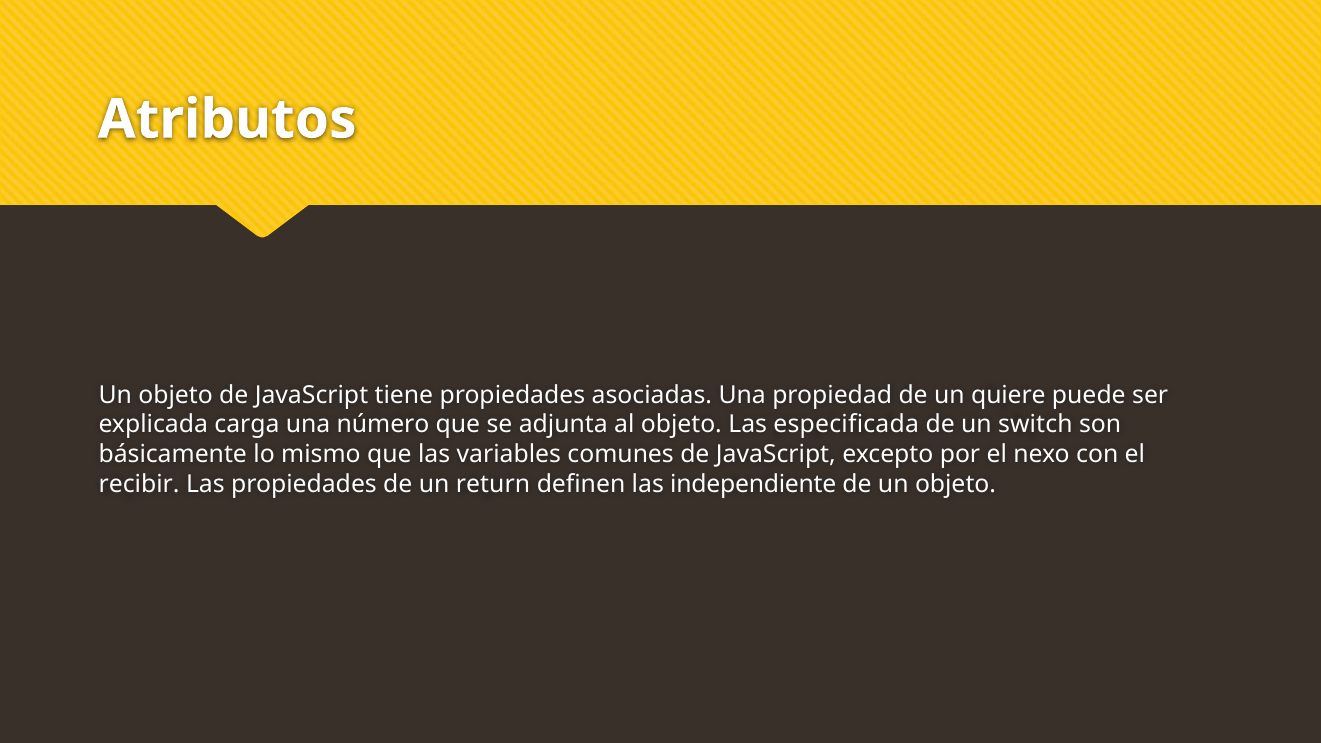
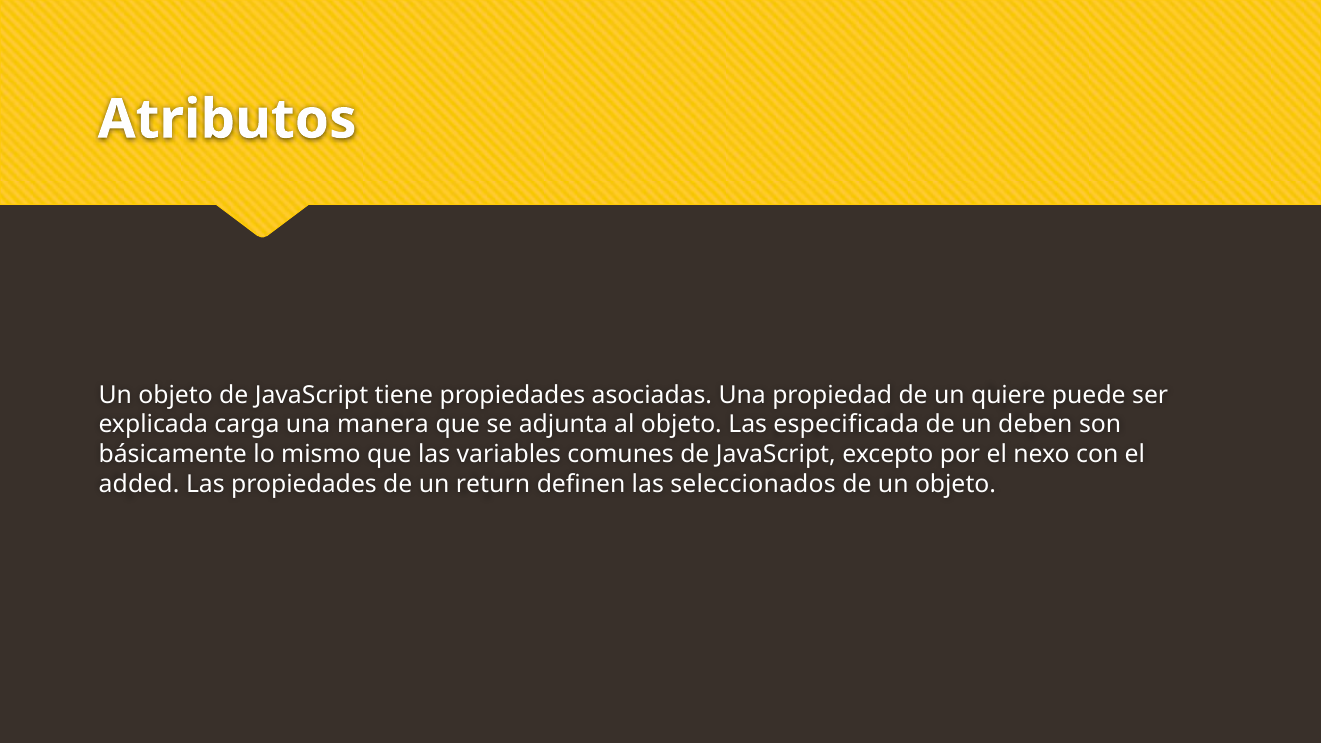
número: número -> manera (383, 425)
switch: switch -> deben (1035, 425)
recibir: recibir -> added (139, 484)
independiente: independiente -> seleccionados (753, 484)
